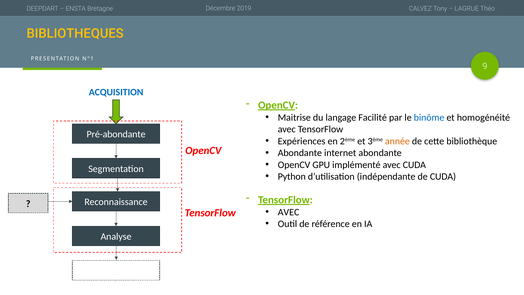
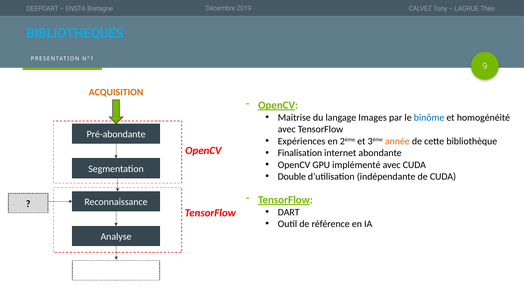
BIBLIOTHEQUES colour: yellow -> light blue (75, 34)
ACQUISITION colour: blue -> orange (116, 92)
Facilité: Facilité -> Images (373, 117)
Abondante: Abondante -> Finalisation (300, 153)
Python: Python -> Double (292, 176)
AVEC: AVEC -> DART (289, 212)
